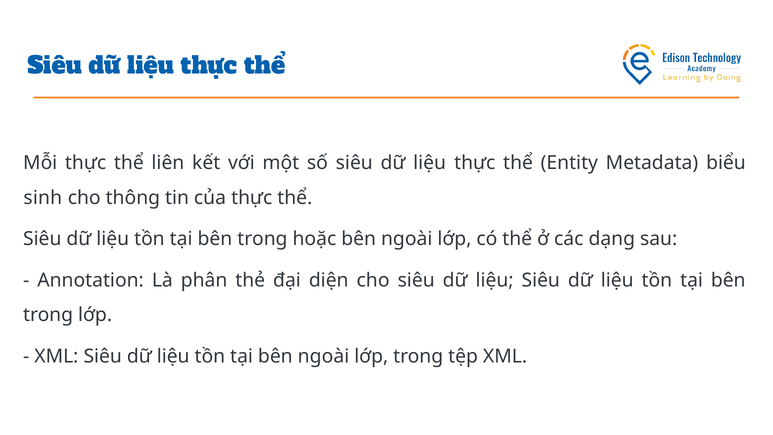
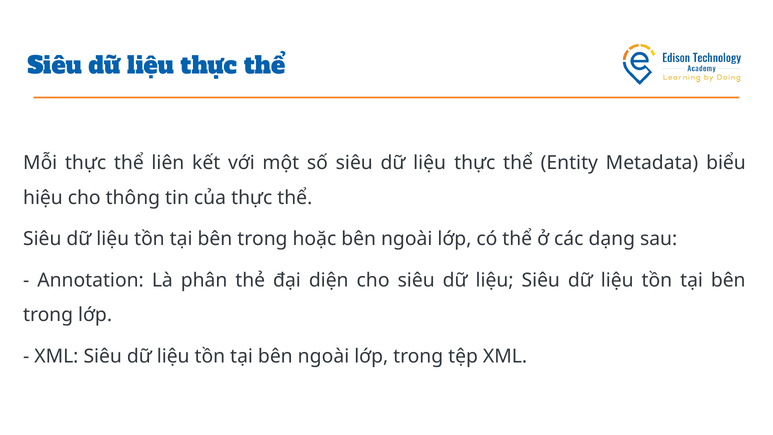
sinh: sinh -> hiệu (43, 198)
